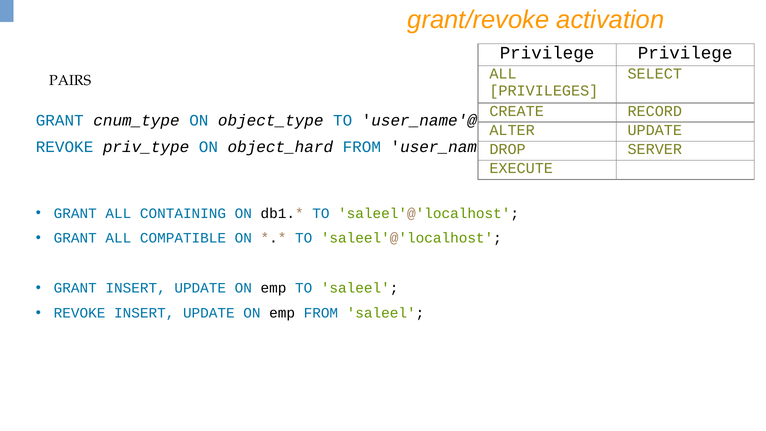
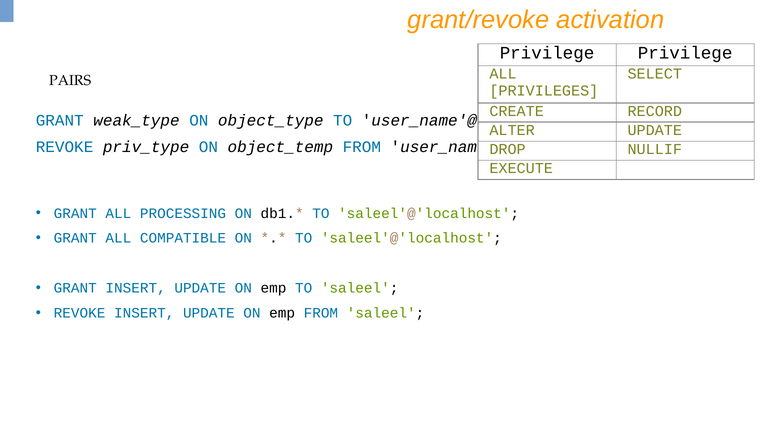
cnum_type: cnum_type -> weak_type (136, 120)
object_hard: object_hard -> object_temp (280, 147)
SERVER: SERVER -> NULLIF (655, 149)
CONTAINING: CONTAINING -> PROCESSING (183, 213)
